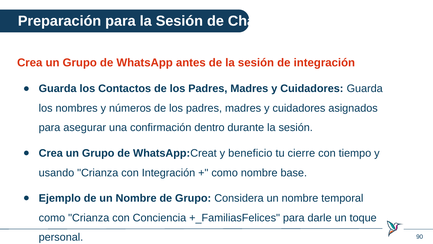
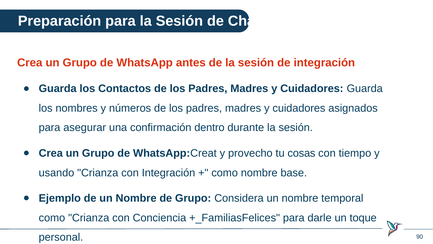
beneficio: beneficio -> provecho (250, 153)
cierre: cierre -> cosas (301, 153)
